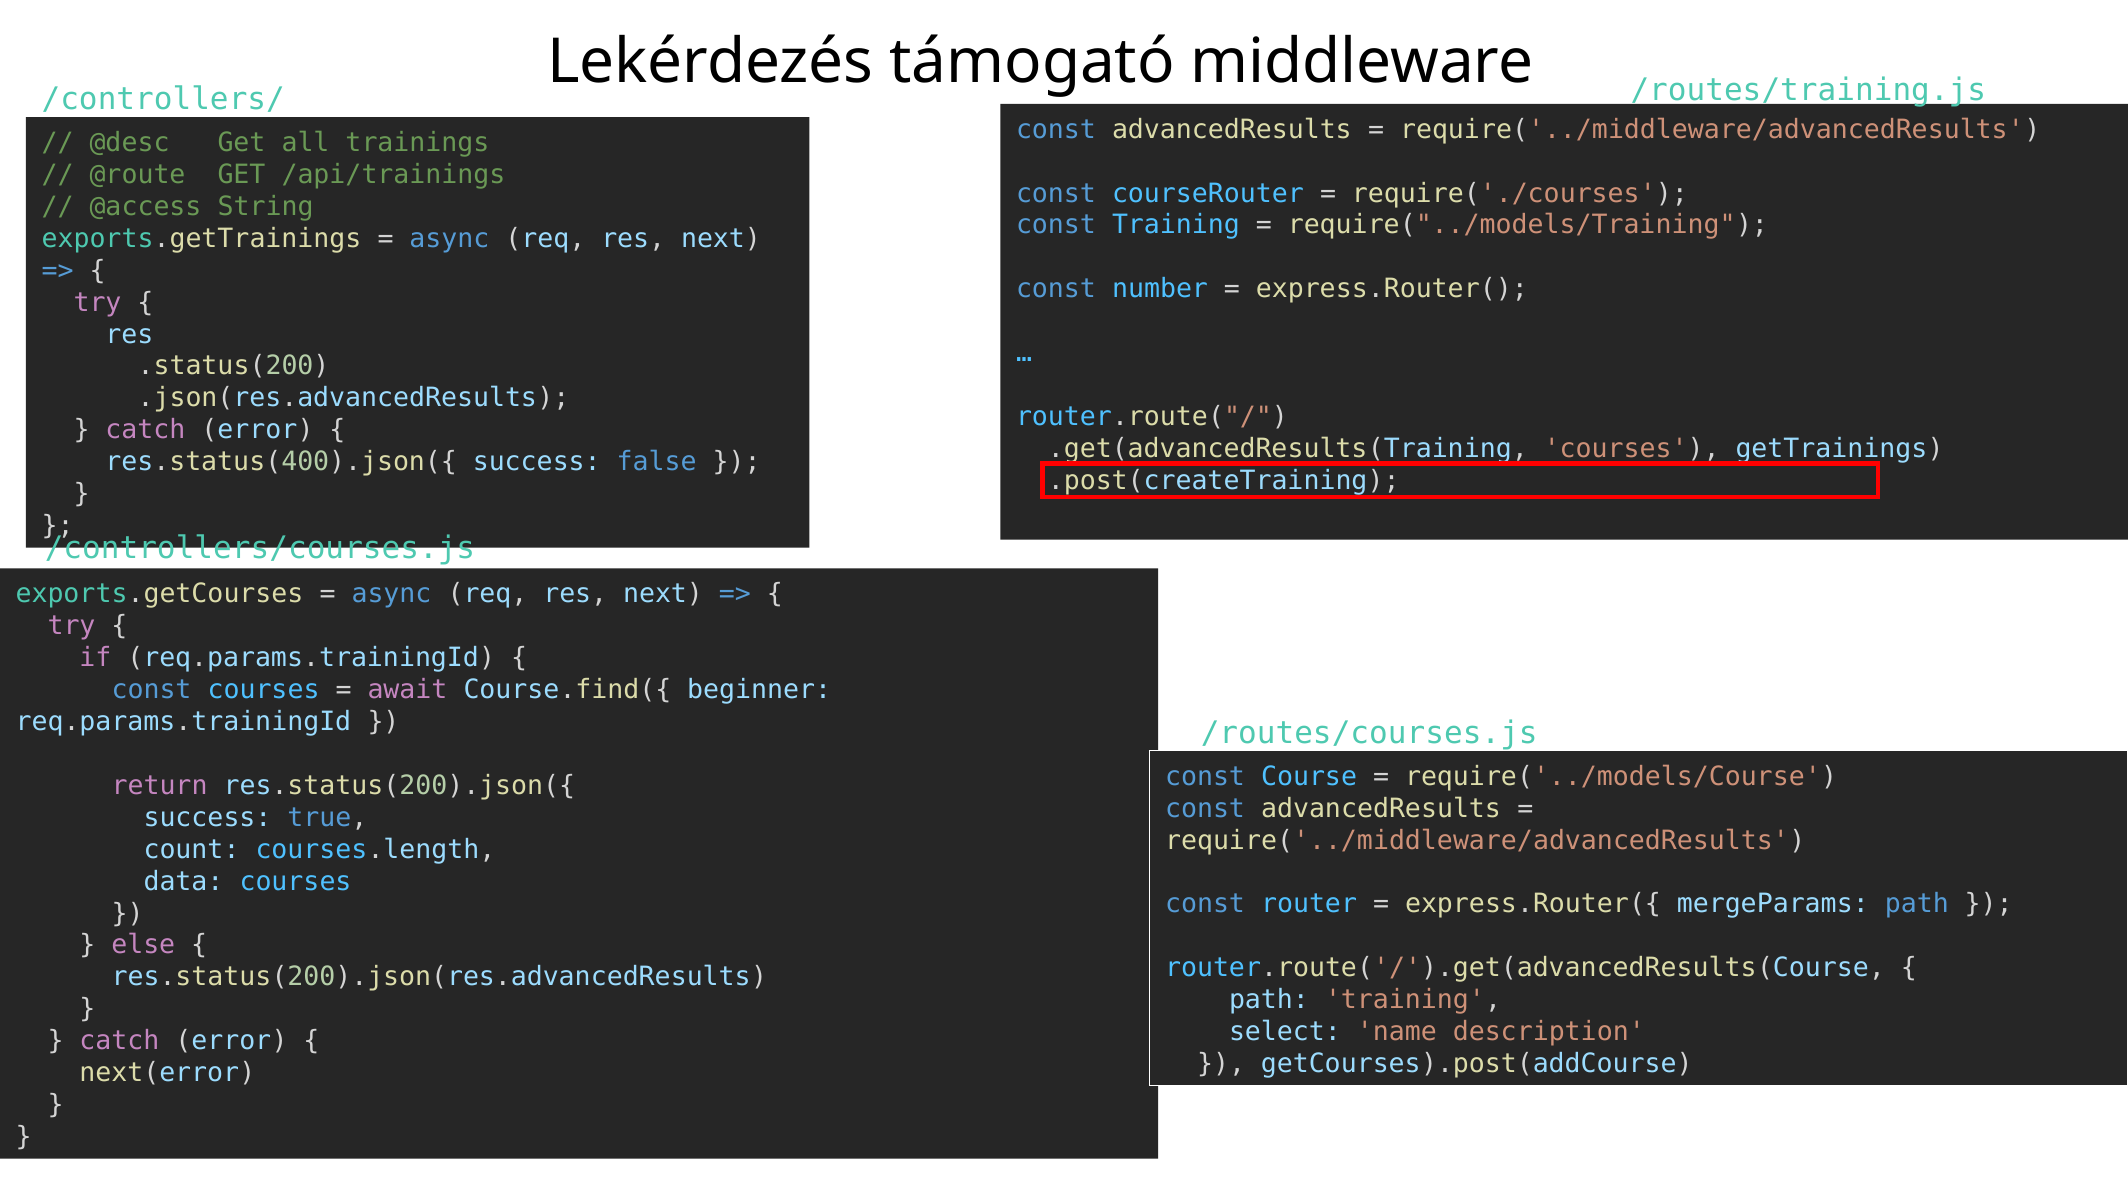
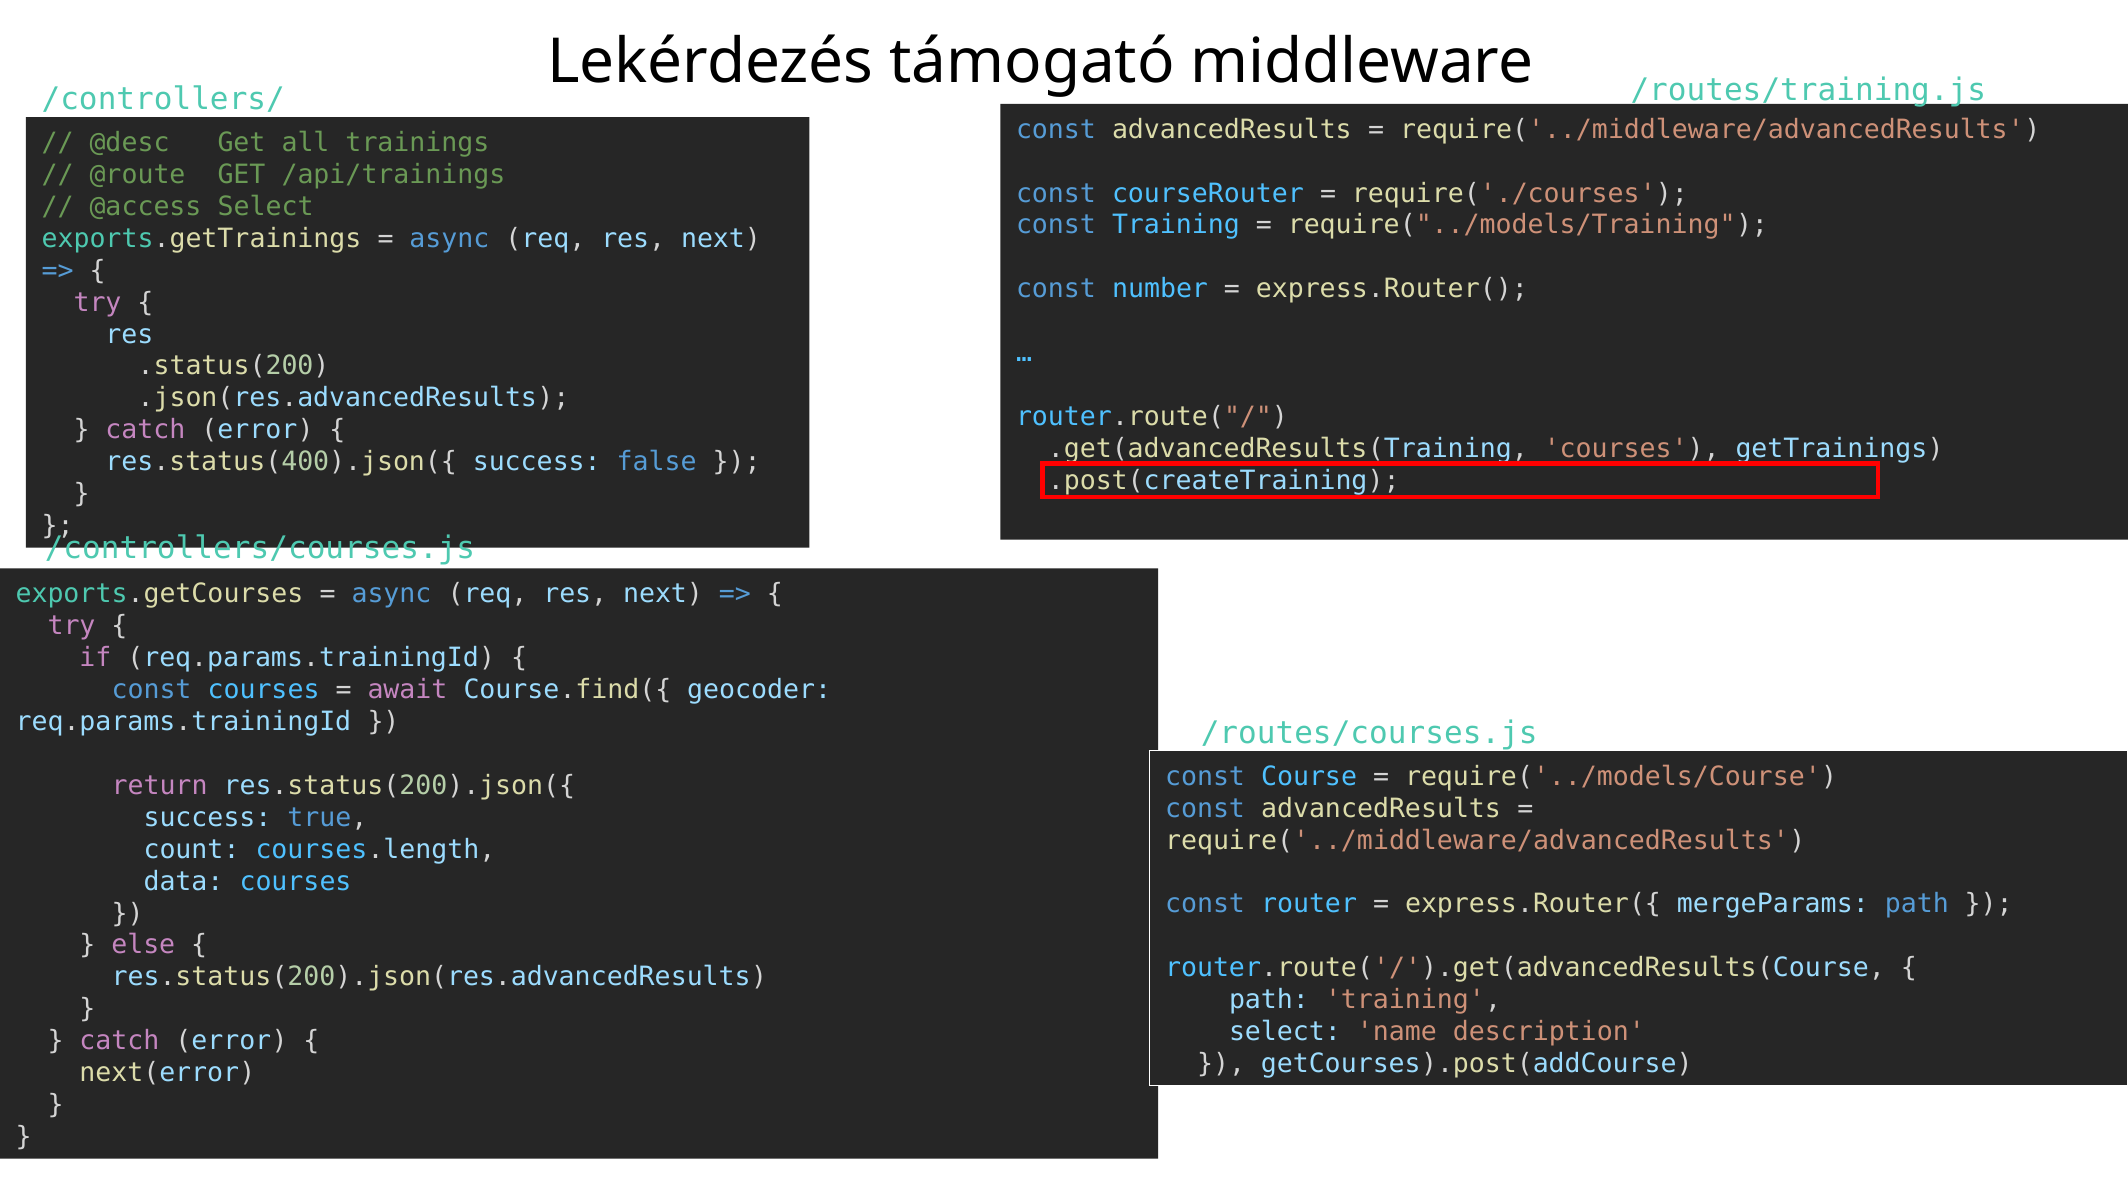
@access String: String -> Select (266, 207)
beginner: beginner -> geocoder (759, 690)
